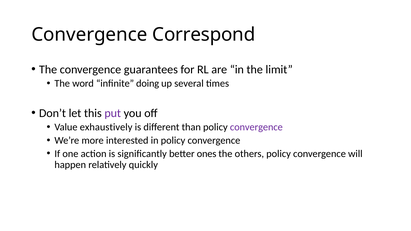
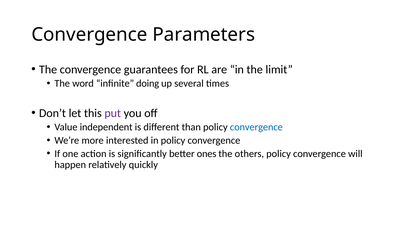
Correspond: Correspond -> Parameters (204, 35)
exhaustively: exhaustively -> independent (106, 127)
convergence colour: purple -> blue (256, 127)
